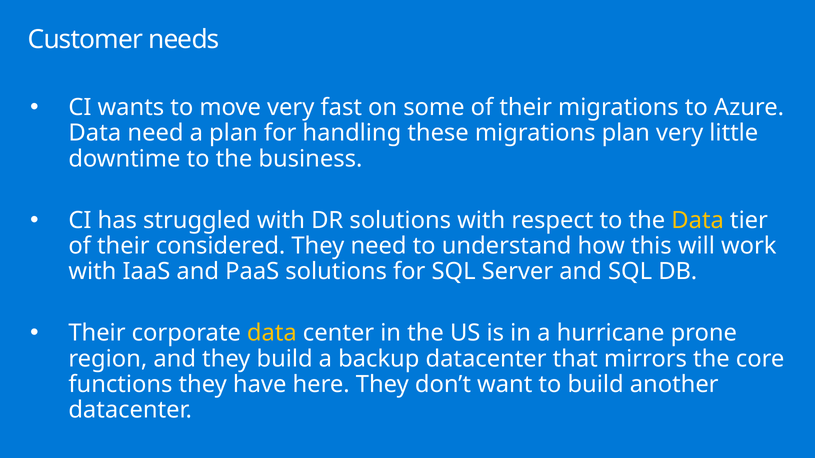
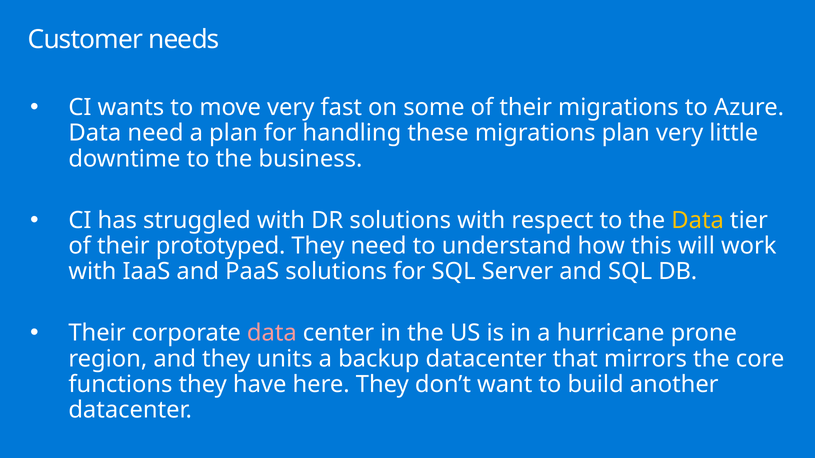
considered: considered -> prototyped (221, 246)
data colour: yellow -> pink (272, 333)
they build: build -> units (285, 359)
